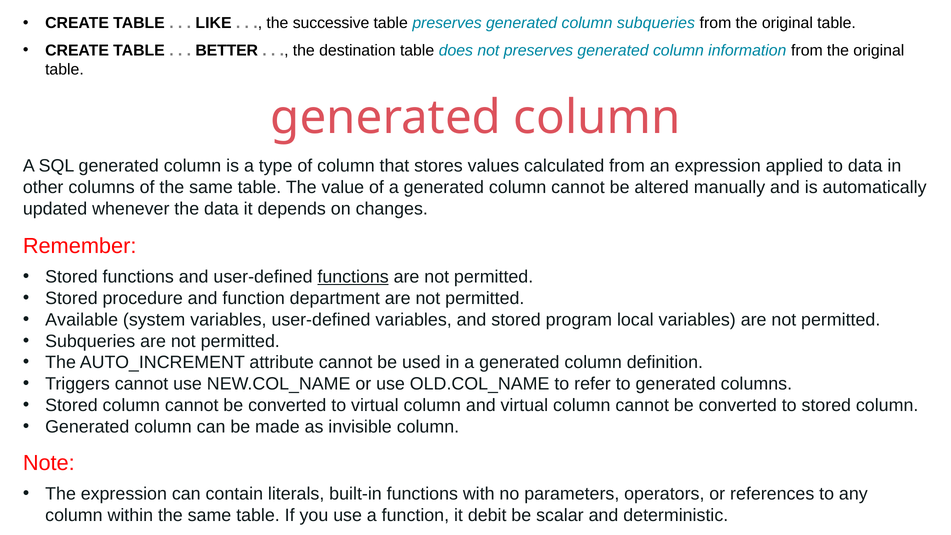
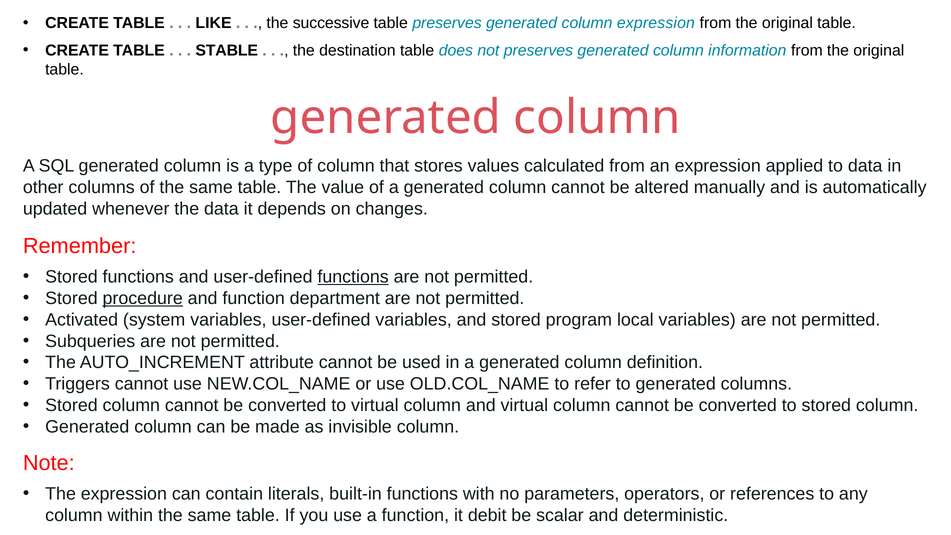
column subqueries: subqueries -> expression (656, 23)
BETTER: BETTER -> STABLE (227, 51)
procedure underline: none -> present (143, 298)
Available: Available -> Activated (82, 320)
